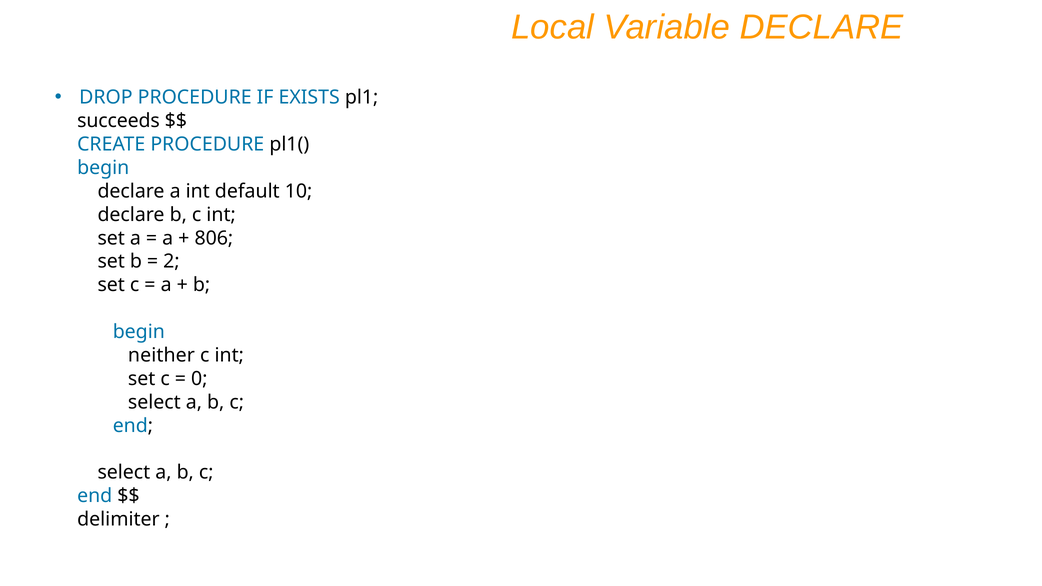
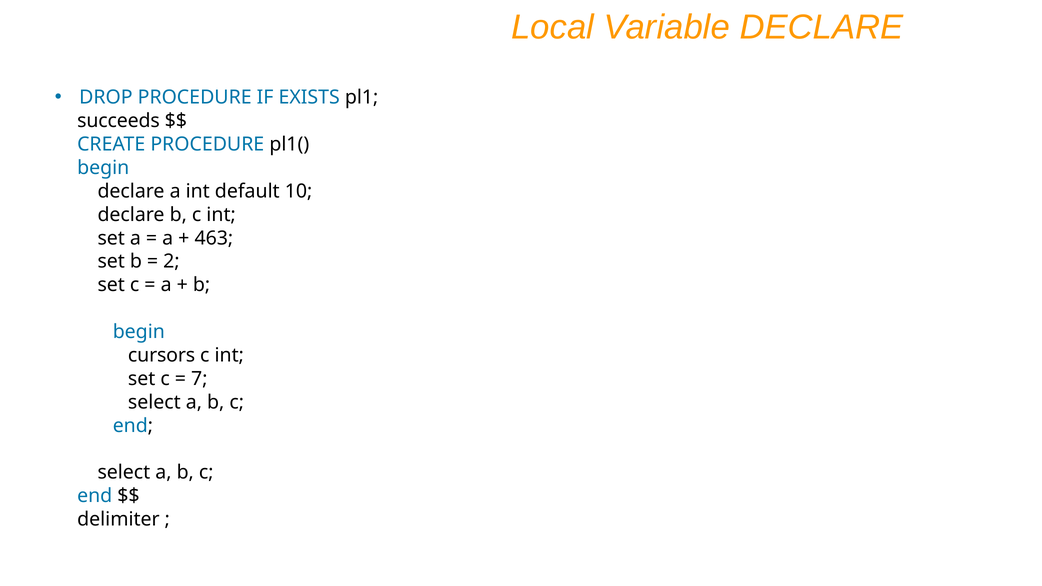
806: 806 -> 463 (214, 238)
neither: neither -> cursors (162, 355)
0: 0 -> 7 (199, 379)
